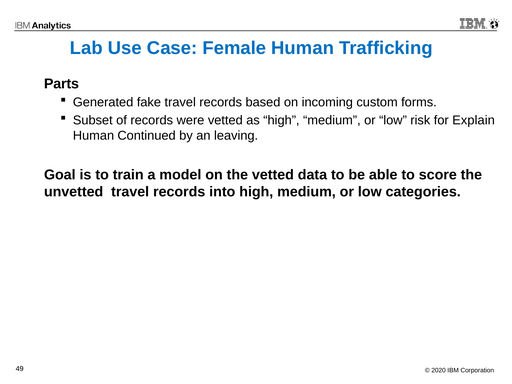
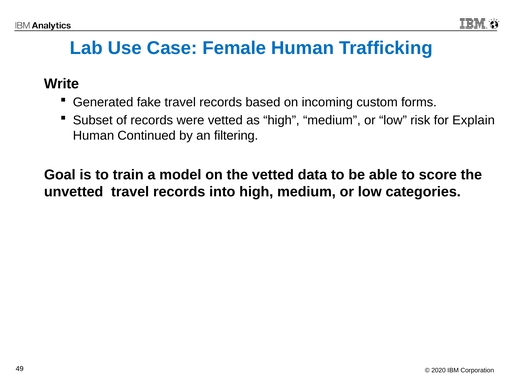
Parts: Parts -> Write (61, 84)
leaving: leaving -> filtering (236, 136)
